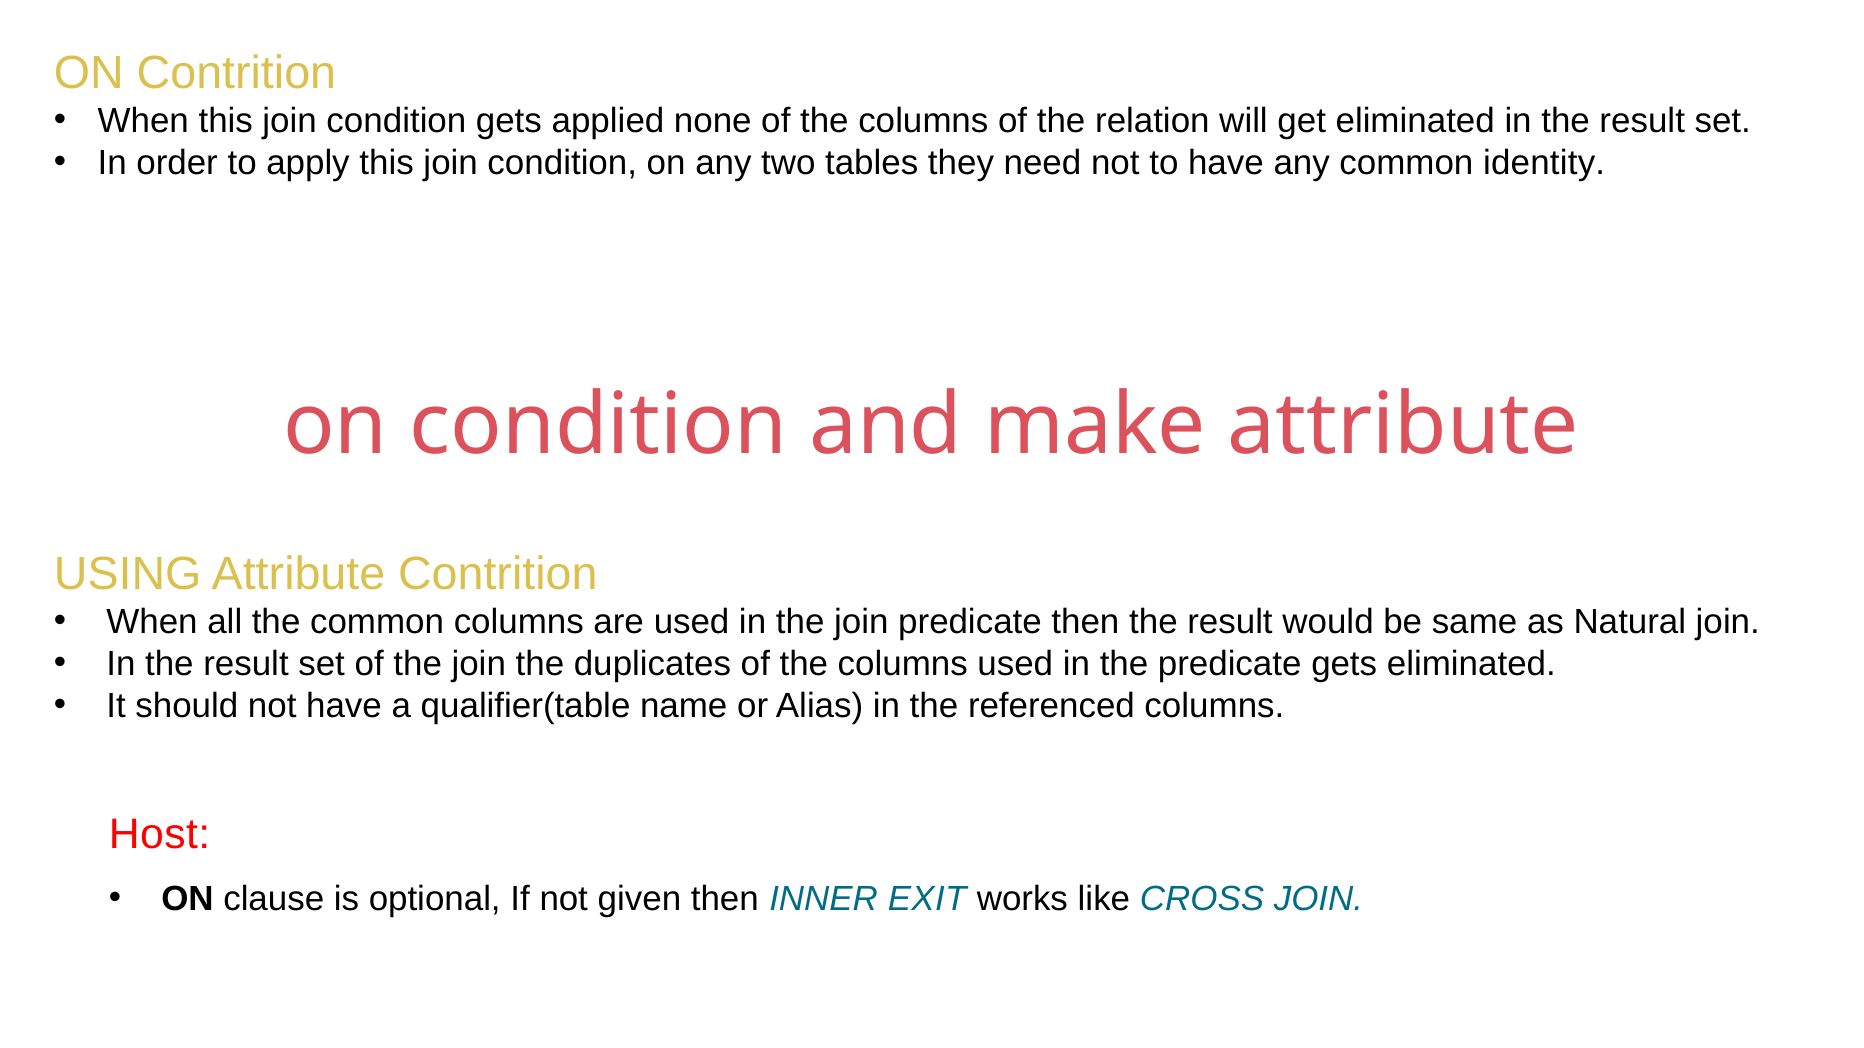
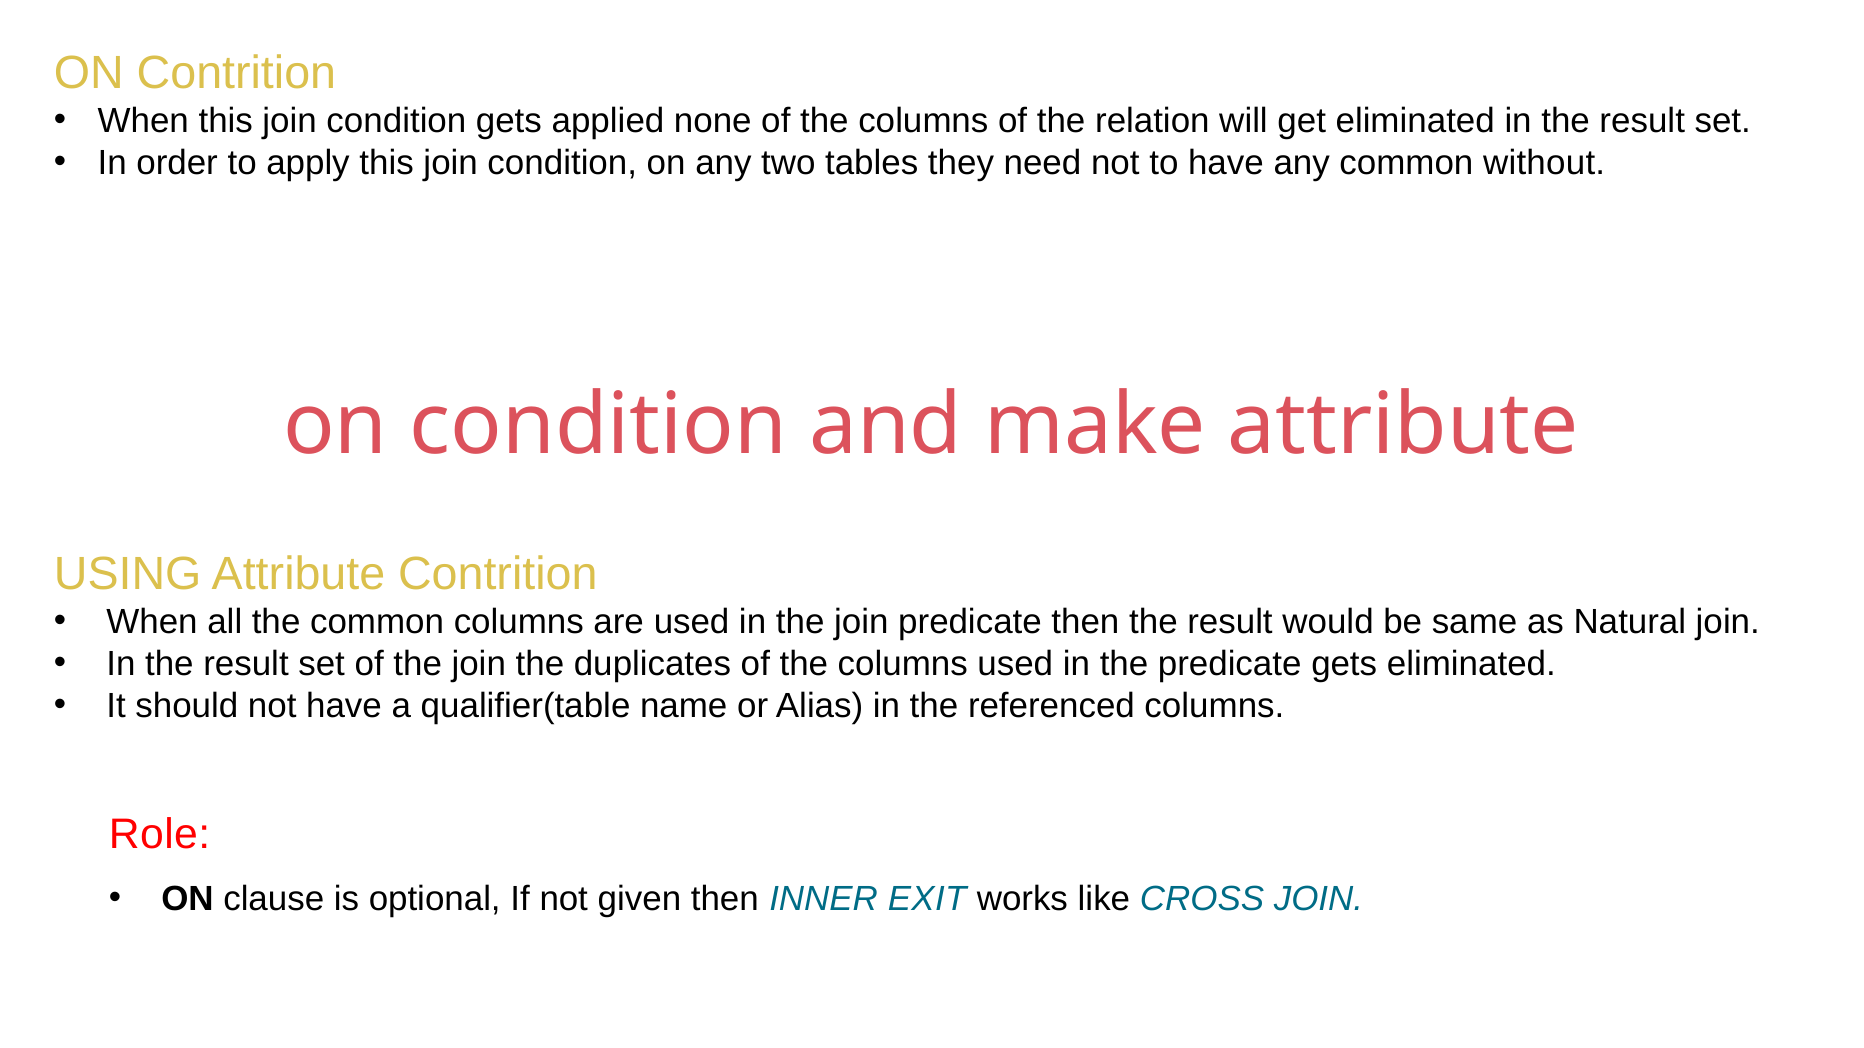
identity: identity -> without (1544, 163)
Host: Host -> Role (160, 835)
